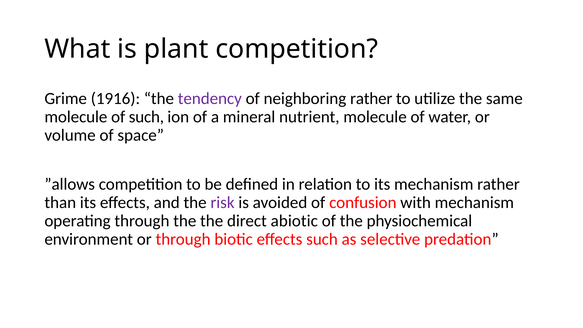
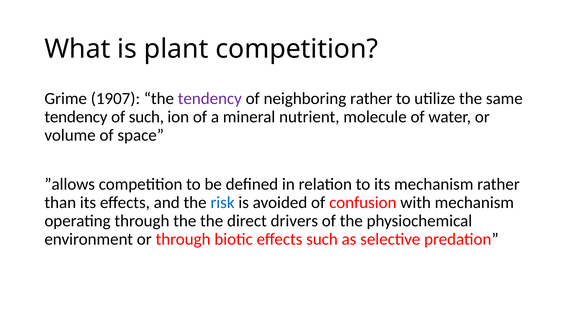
1916: 1916 -> 1907 (115, 99)
molecule: molecule -> tendency (76, 117)
risk colour: purple -> blue (222, 203)
abiotic: abiotic -> drivers (294, 221)
